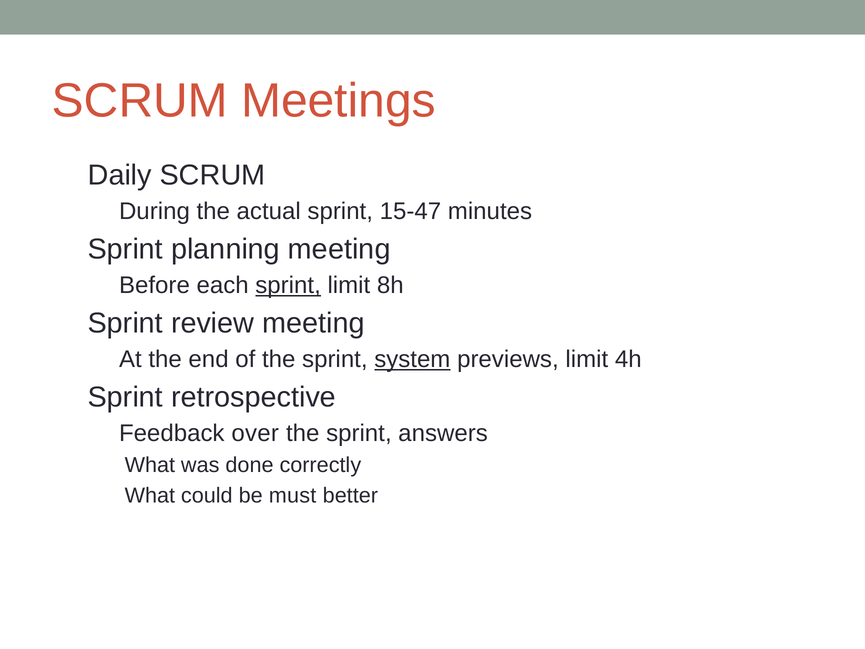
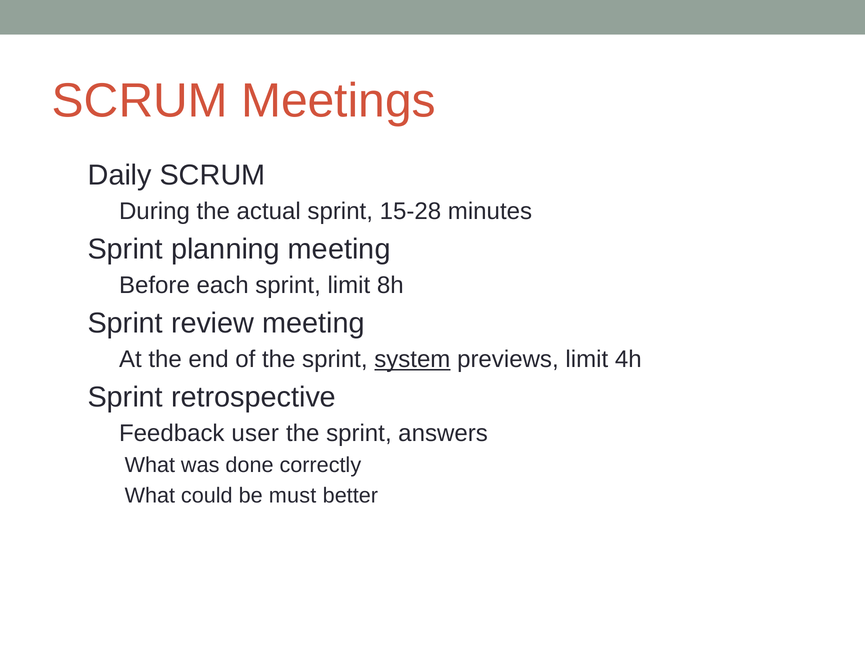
15-47: 15-47 -> 15-28 (410, 211)
sprint underline: present -> none (288, 285)
over: over -> user (255, 433)
